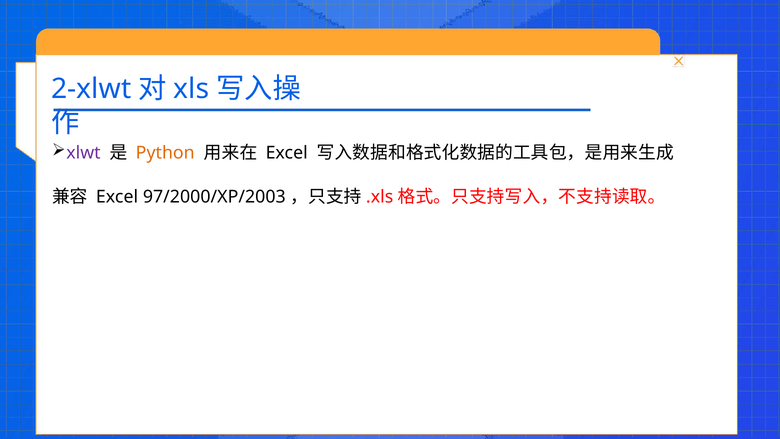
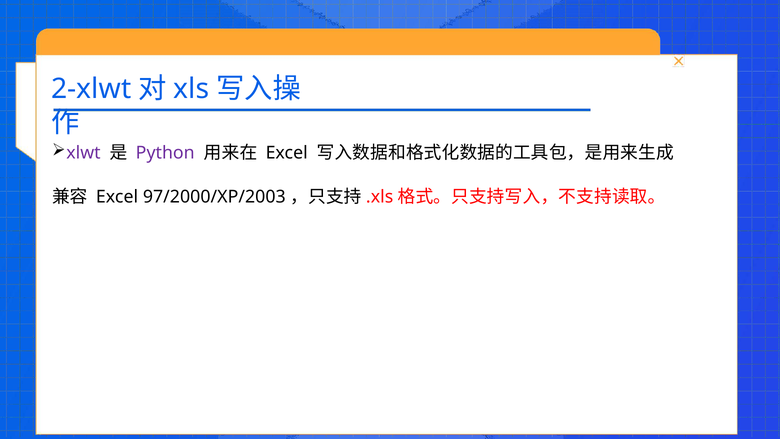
Python colour: orange -> purple (165, 153)
